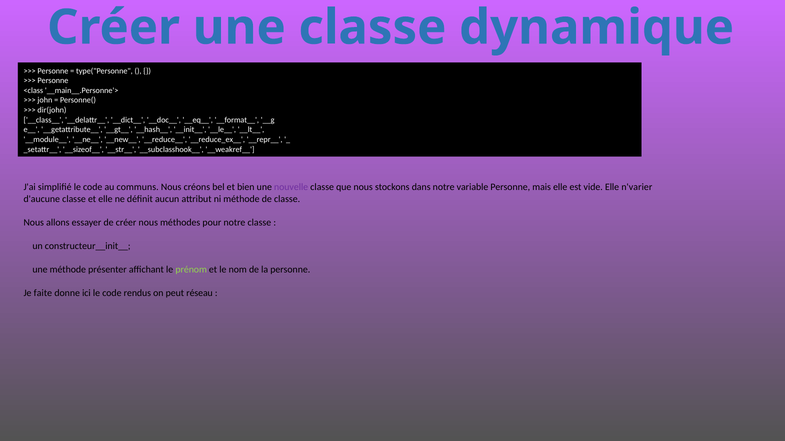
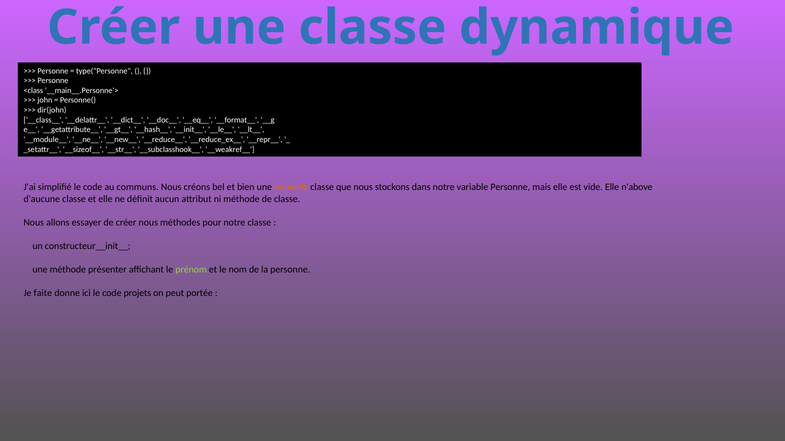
nouvelle colour: purple -> orange (291, 187)
n'varier: n'varier -> n'above (637, 187)
rendus: rendus -> projets (137, 293)
réseau: réseau -> portée (200, 293)
